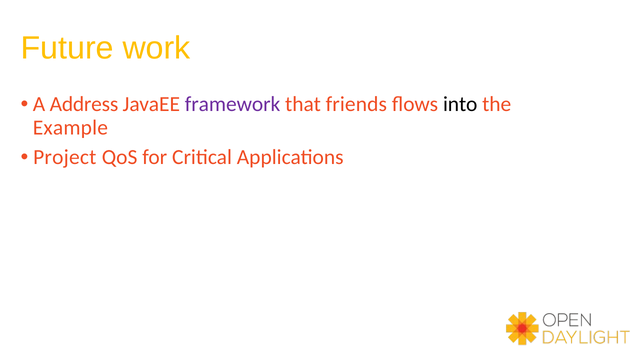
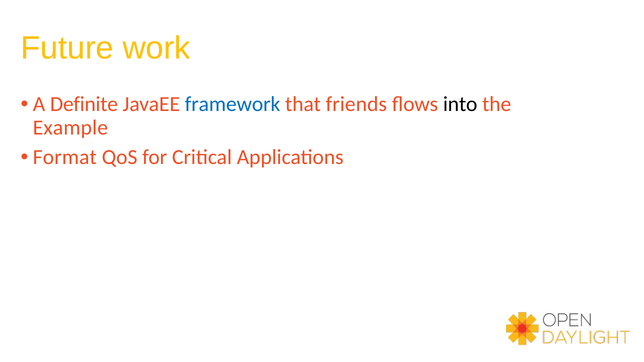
Address: Address -> Definite (84, 104)
framework colour: purple -> blue (233, 104)
Project: Project -> Format (65, 157)
